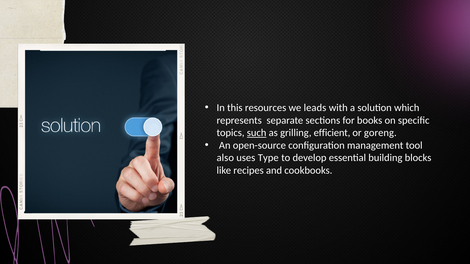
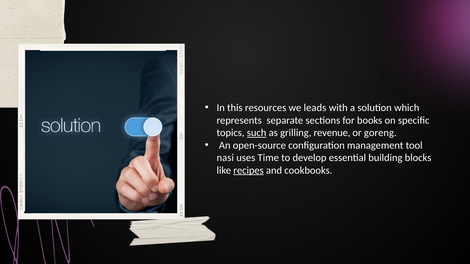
efficient: efficient -> revenue (332, 133)
also: also -> nasi (225, 158)
Type: Type -> Time (268, 158)
recipes underline: none -> present (249, 171)
